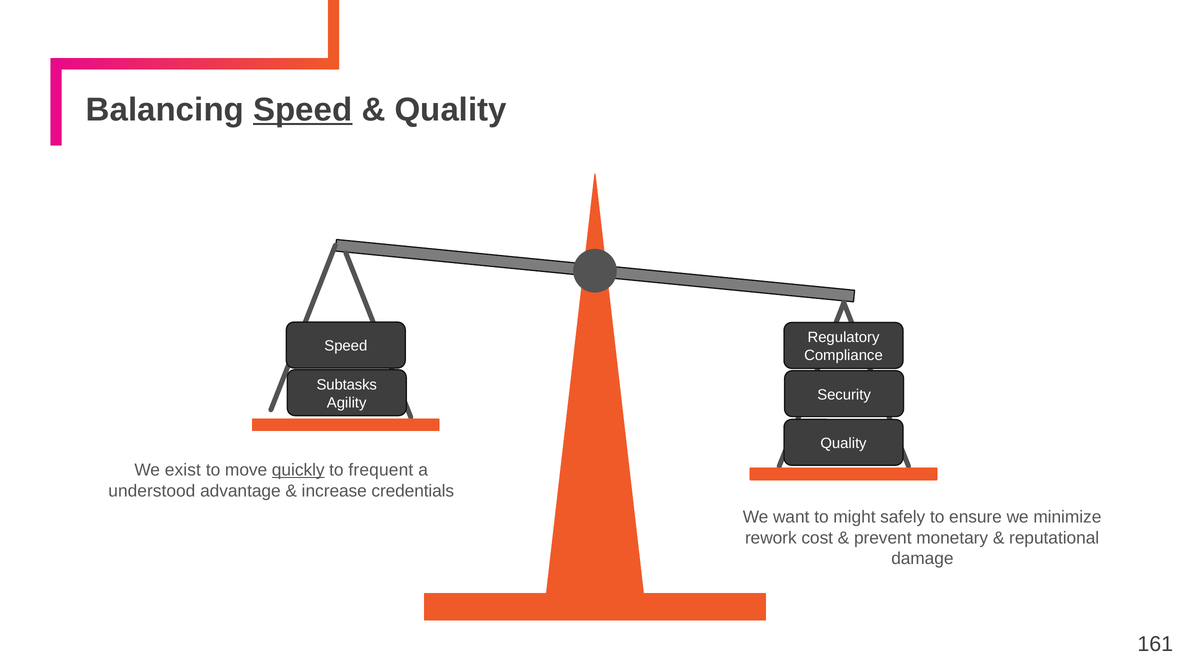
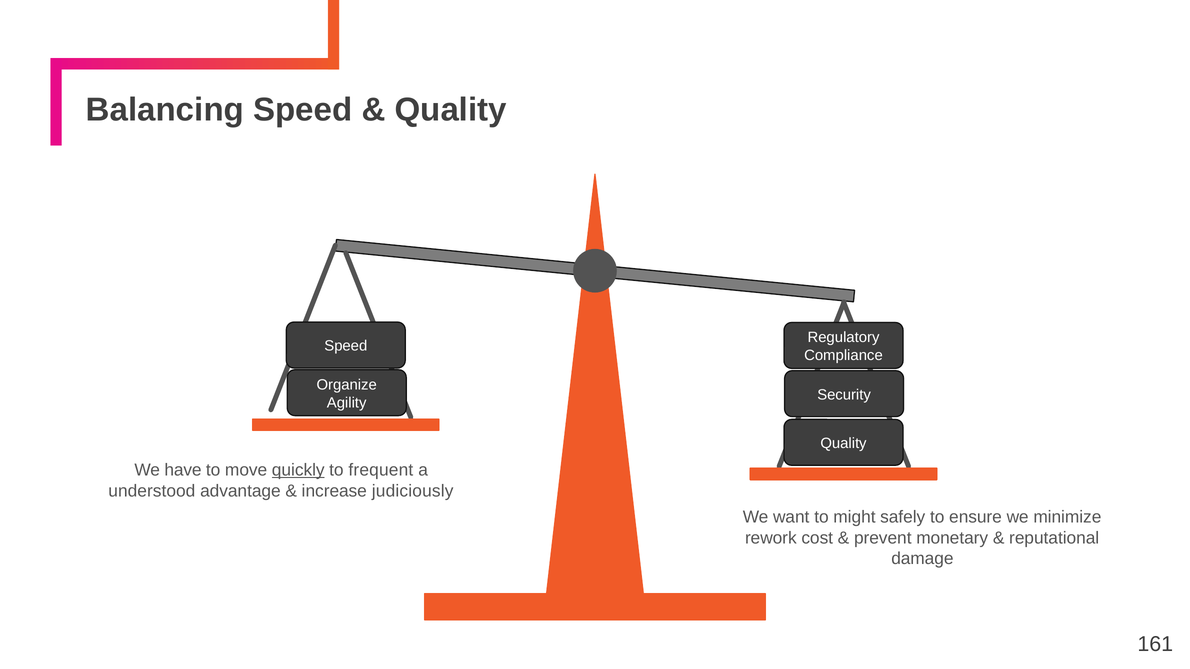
Speed underline: present -> none (303, 110)
Subtasks: Subtasks -> Organize (347, 385)
exist: exist -> have (183, 470)
credentials: credentials -> judiciously (413, 491)
